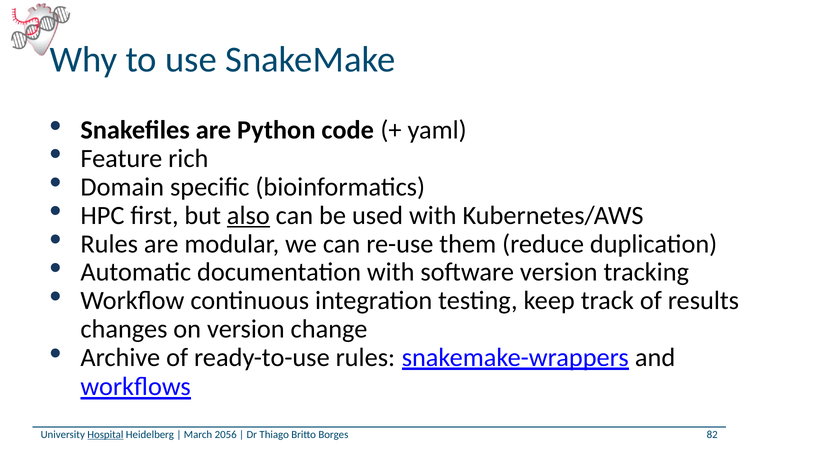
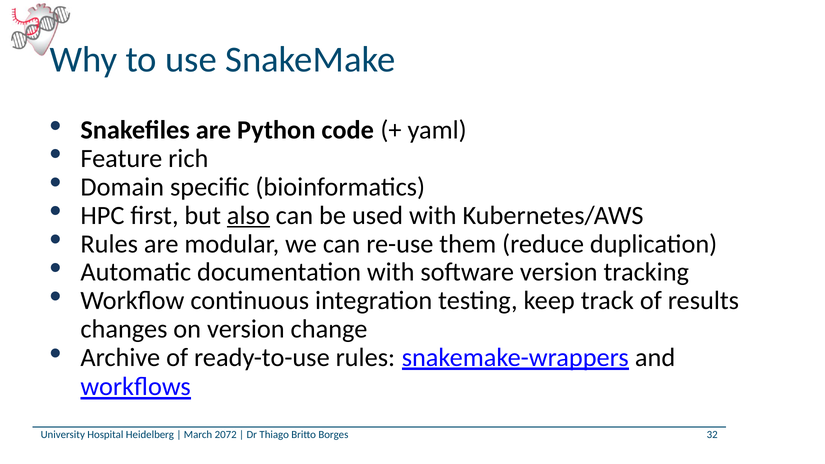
Hospital underline: present -> none (105, 435)
2056: 2056 -> 2072 (226, 435)
82: 82 -> 32 (712, 435)
